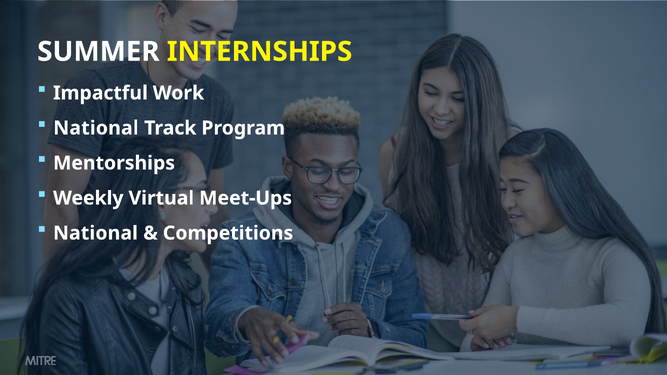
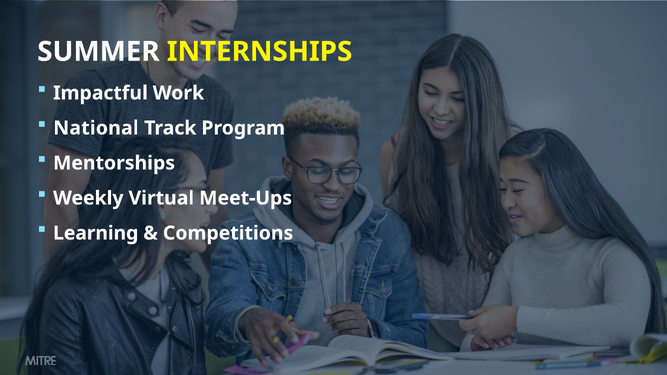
National: National -> Learning (96, 233)
